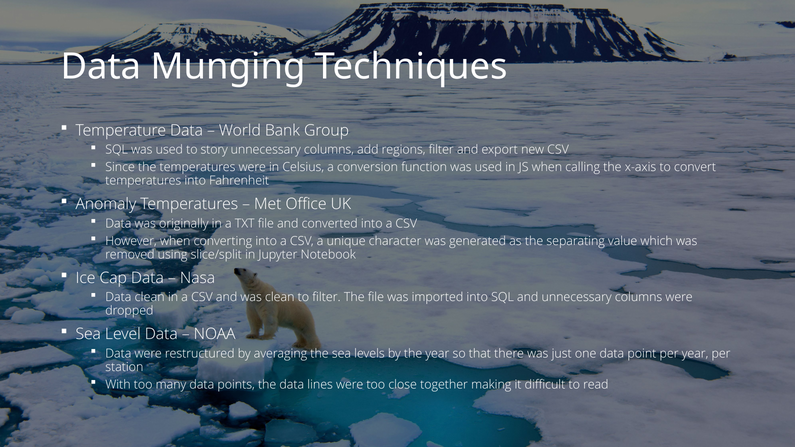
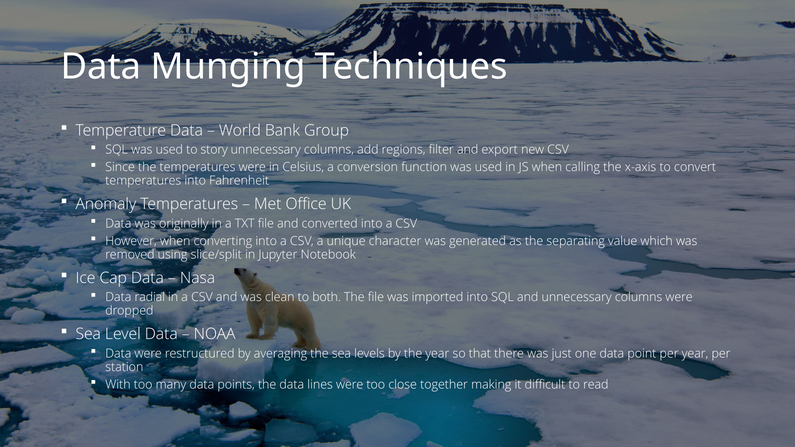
Data clean: clean -> radial (150, 297)
to filter: filter -> both (327, 297)
